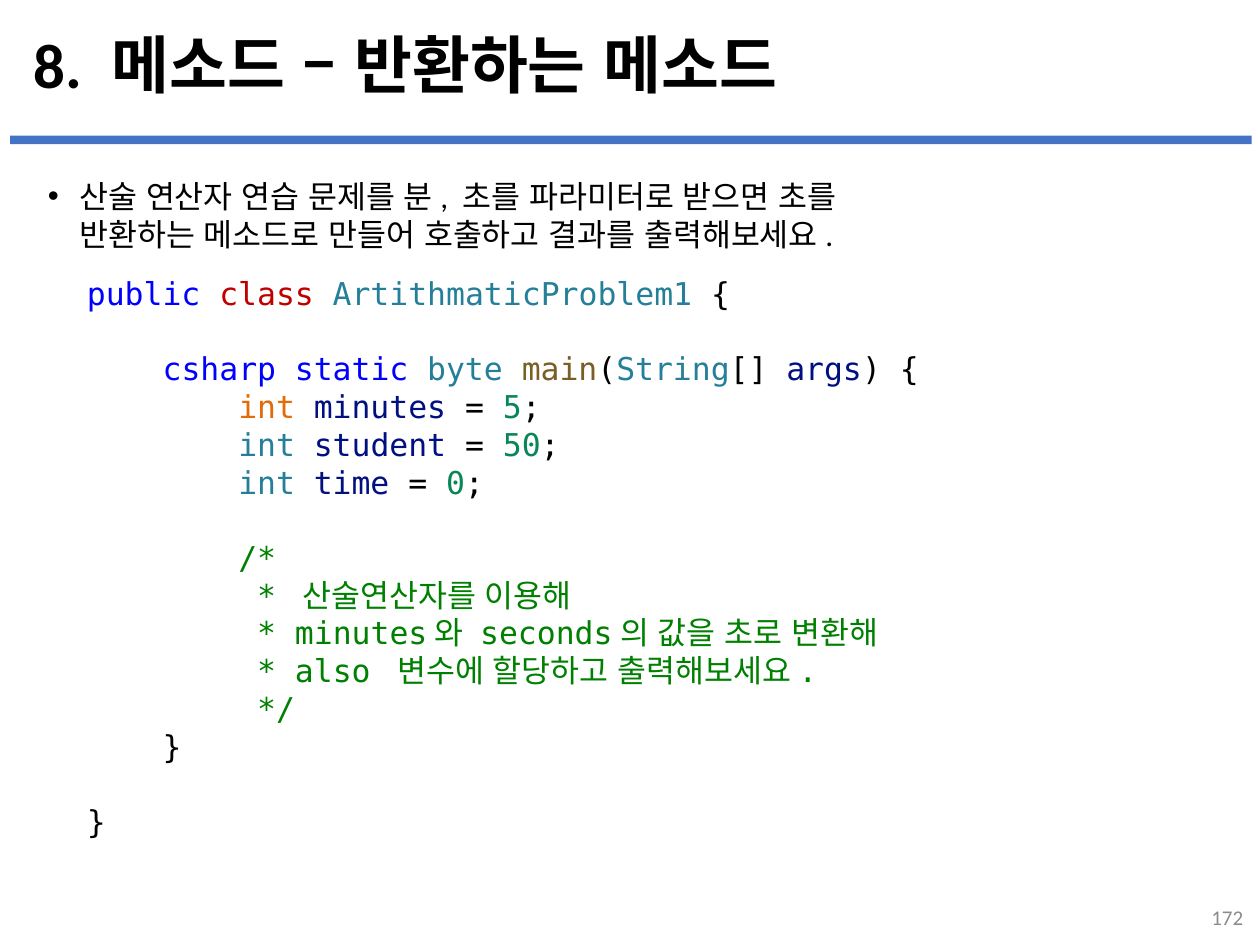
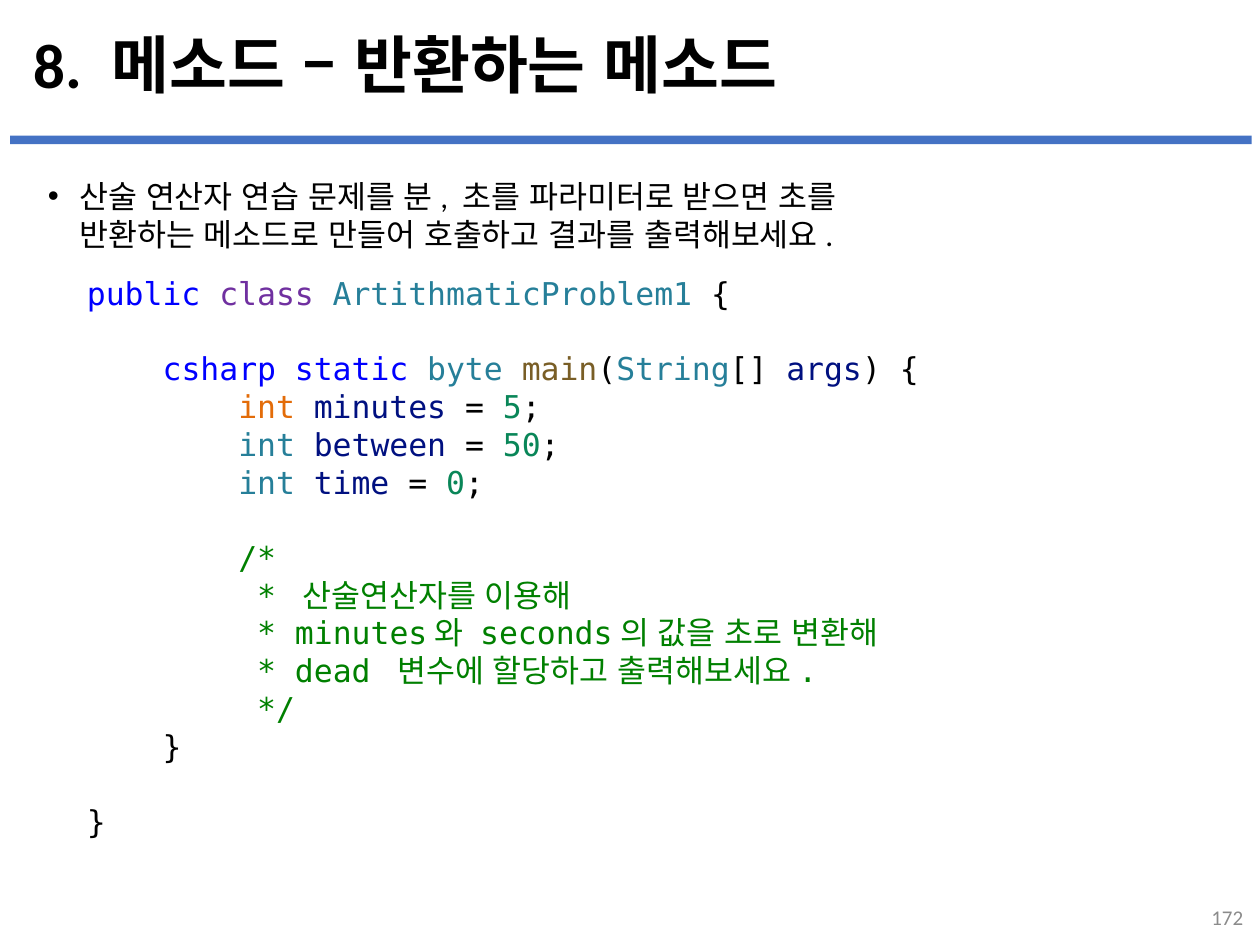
class colour: red -> purple (267, 295)
student: student -> between (380, 446)
also: also -> dead (333, 673)
